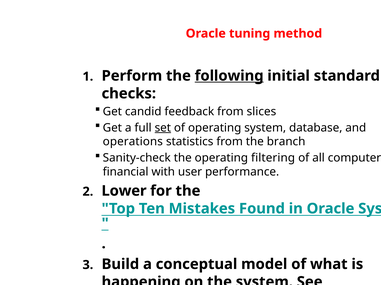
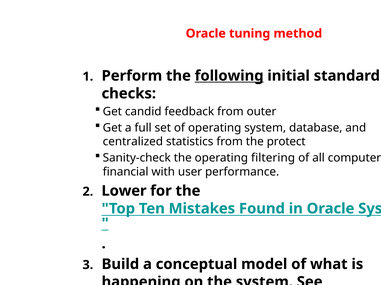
slices: slices -> outer (261, 112)
set underline: present -> none (163, 128)
operations: operations -> centralized (133, 142)
branch: branch -> protect (286, 142)
